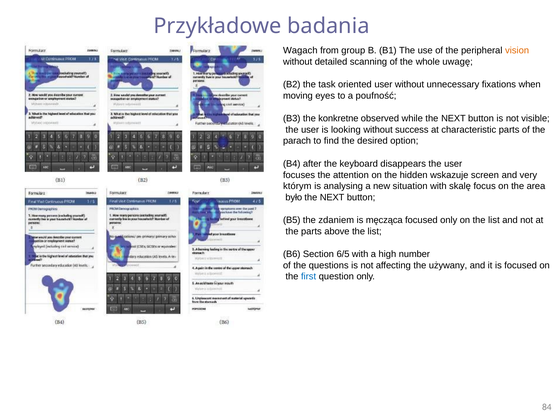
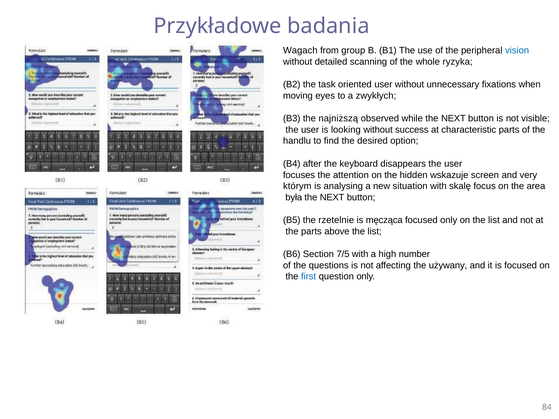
vision colour: orange -> blue (517, 51)
uwagę: uwagę -> ryzyka (458, 62)
poufność: poufność -> zwykłych (376, 96)
konkretne: konkretne -> najniższą (338, 119)
parach: parach -> handlu (297, 141)
było: było -> była (294, 197)
zdaniem: zdaniem -> rzetelnie (336, 220)
6/5: 6/5 -> 7/5 (343, 254)
